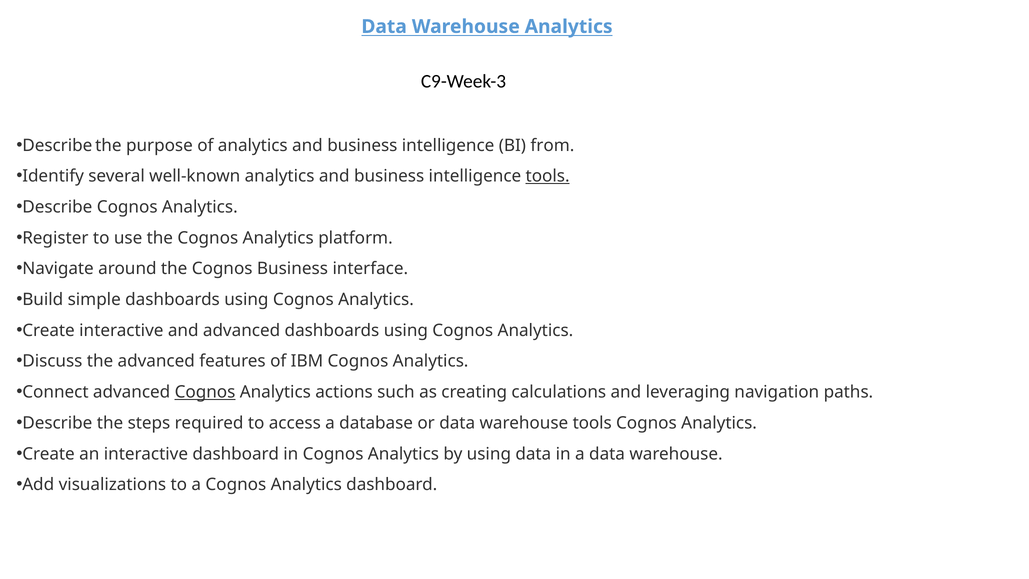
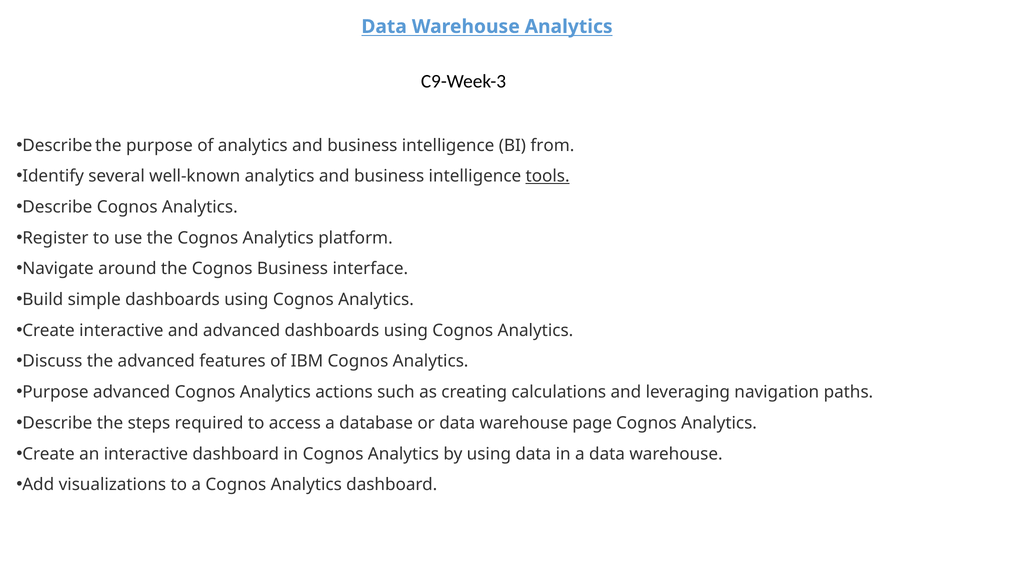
Connect: Connect -> Purpose (55, 392)
Cognos underline: present -> none (205, 392)
warehouse tools: tools -> page (592, 423)
